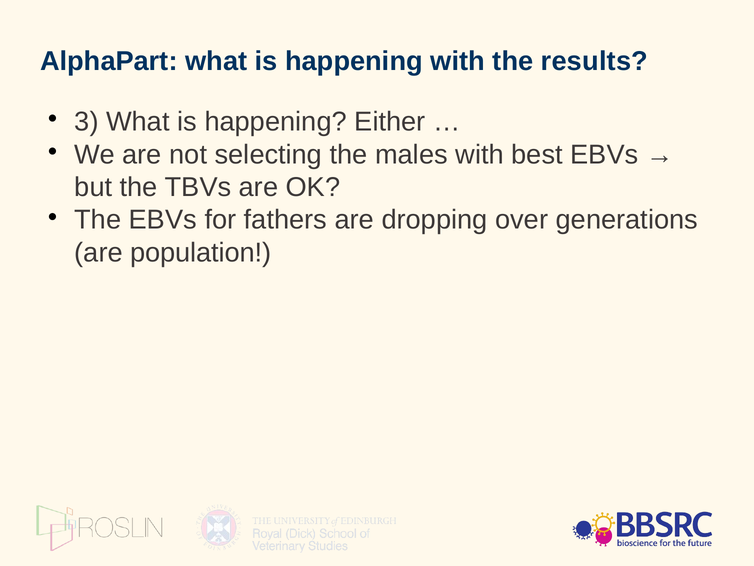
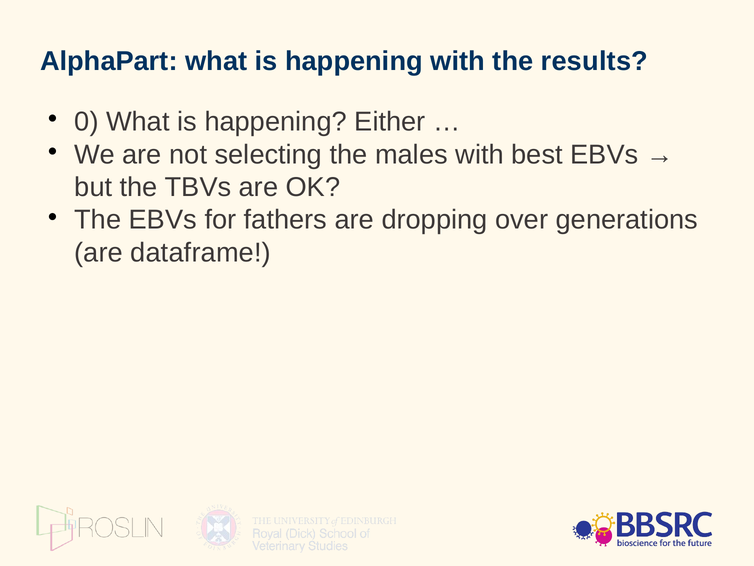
3: 3 -> 0 (87, 122)
population: population -> dataframe (201, 252)
